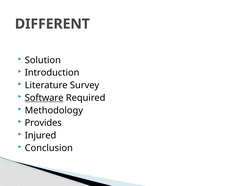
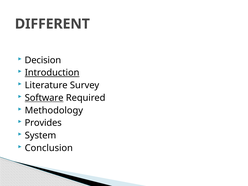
Solution: Solution -> Decision (43, 60)
Introduction underline: none -> present (52, 73)
Injured: Injured -> System (40, 135)
